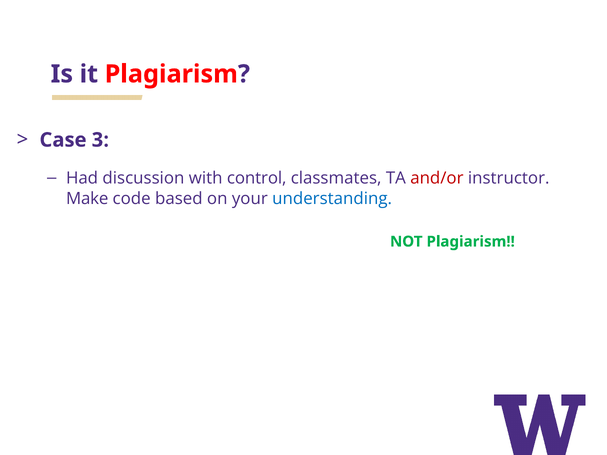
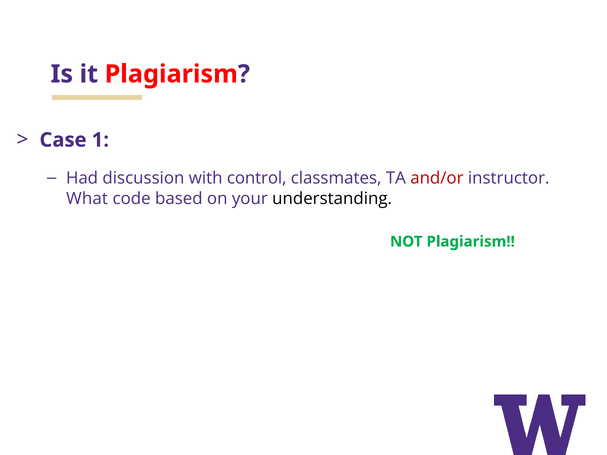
3: 3 -> 1 (100, 140)
Make: Make -> What (87, 199)
understanding colour: blue -> black (332, 199)
